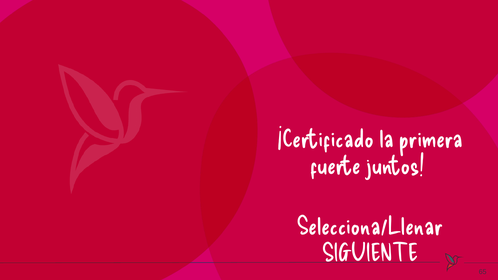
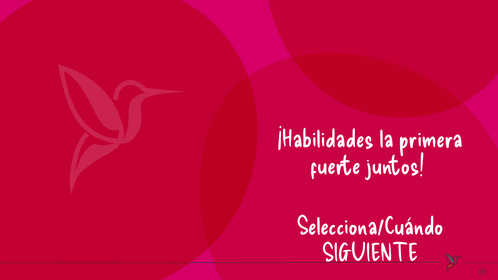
¡Certificado: ¡Certificado -> ¡Habilidades (326, 139)
Selecciona/Llenar: Selecciona/Llenar -> Selecciona/Cuándo (370, 227)
